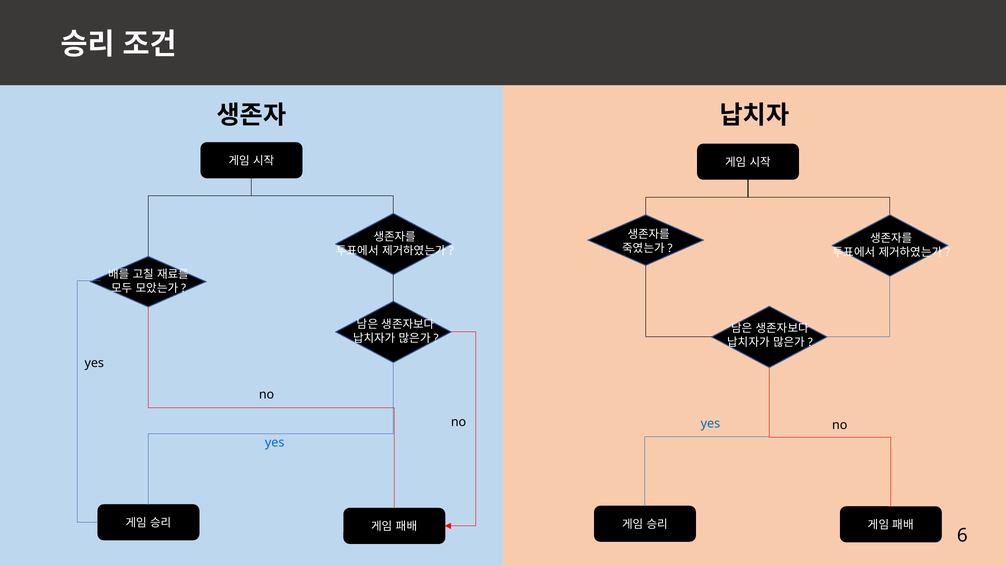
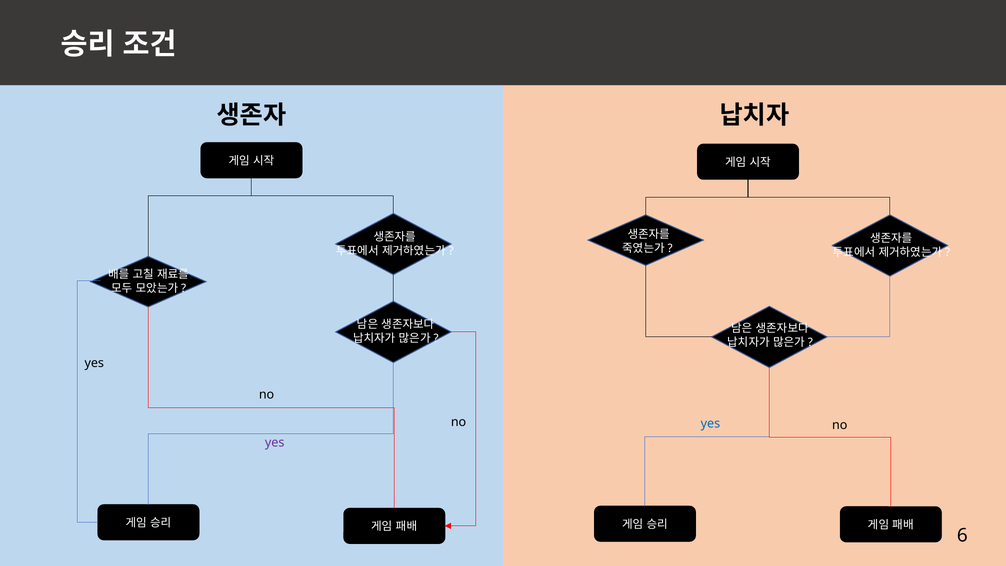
yes colour: blue -> purple (275, 442)
